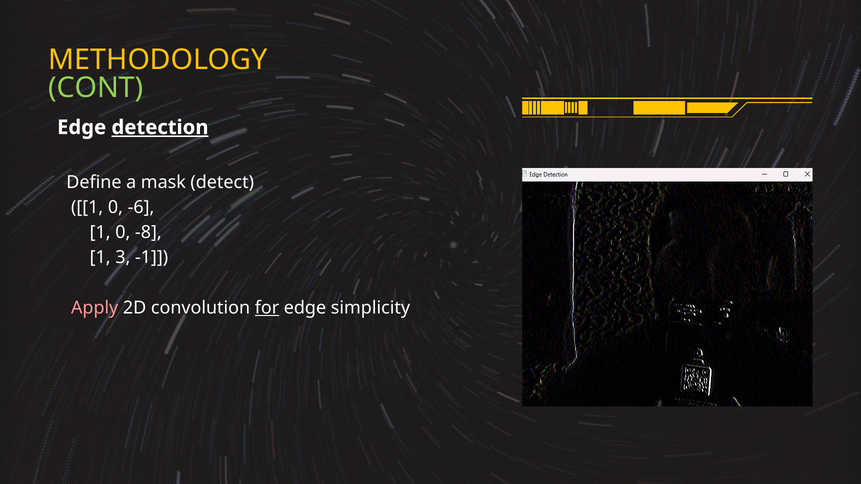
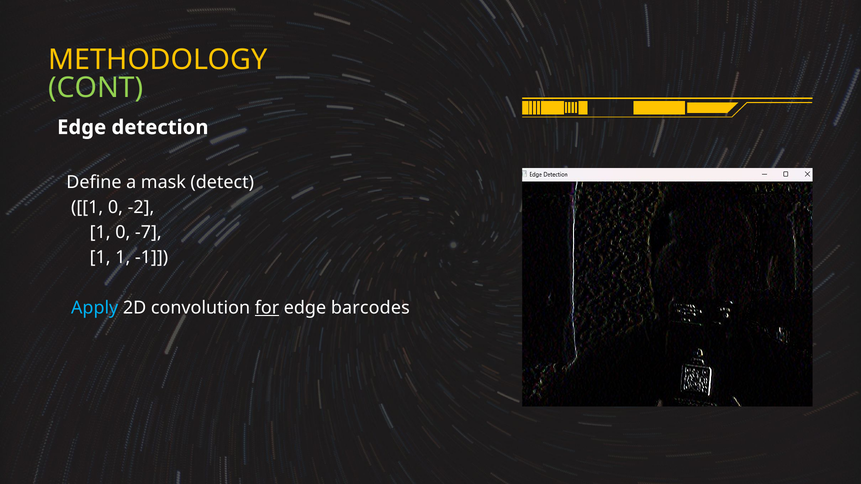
detection underline: present -> none (160, 127)
-6: -6 -> -2 (141, 207)
-8: -8 -> -7 (148, 233)
1 3: 3 -> 1 (123, 258)
Apply colour: pink -> light blue (95, 308)
simplicity: simplicity -> barcodes (370, 308)
